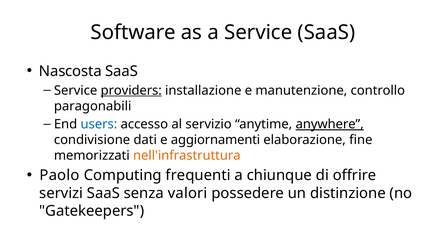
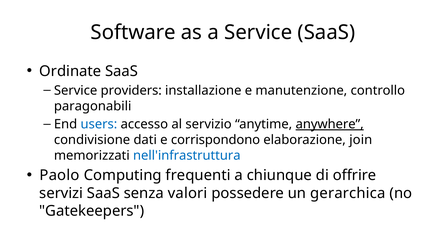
Nascosta: Nascosta -> Ordinate (70, 71)
providers underline: present -> none (131, 90)
aggiornamenti: aggiornamenti -> corrispondono (216, 140)
fine: fine -> join (361, 140)
nell'infrastruttura colour: orange -> blue (187, 155)
distinzione: distinzione -> gerarchica (348, 193)
